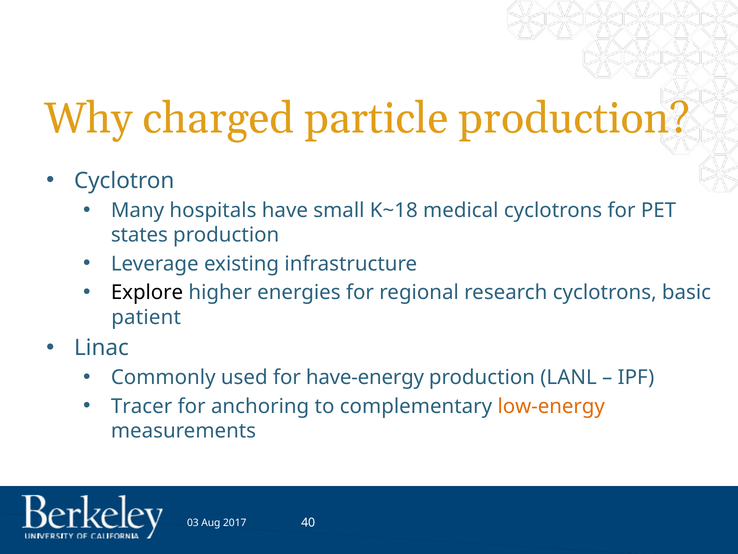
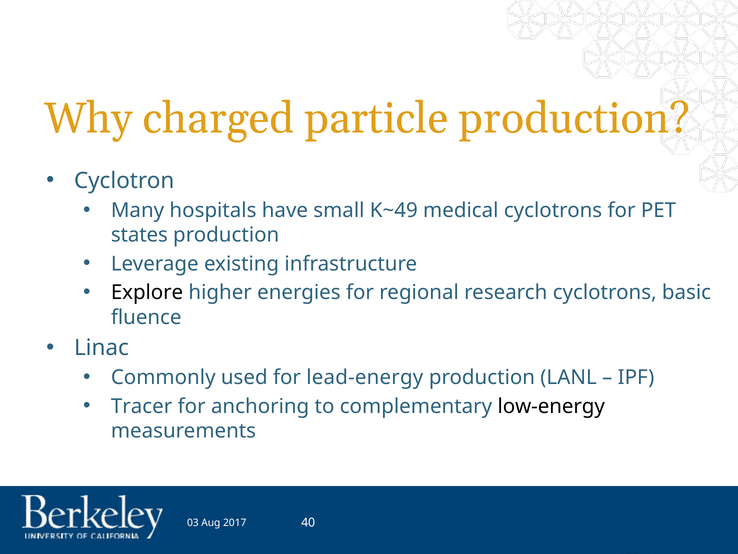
K~18: K~18 -> K~49 (394, 210)
patient: patient -> fluence (146, 317)
have-energy: have-energy -> lead-energy (365, 377)
low-energy colour: orange -> black (551, 406)
